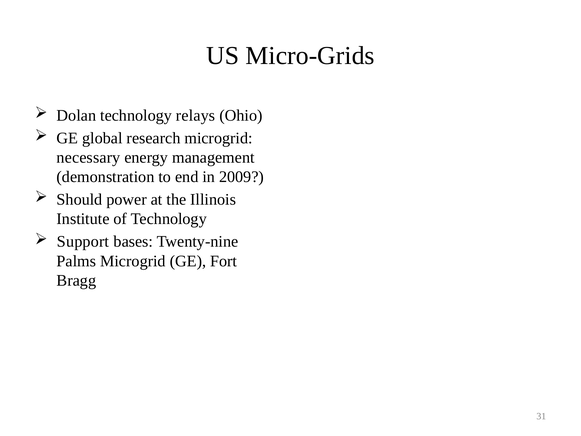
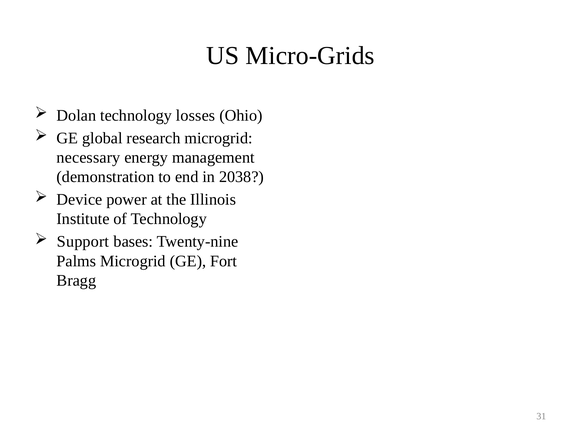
relays: relays -> losses (196, 115)
2009: 2009 -> 2038 (241, 177)
Should: Should -> Device (80, 199)
